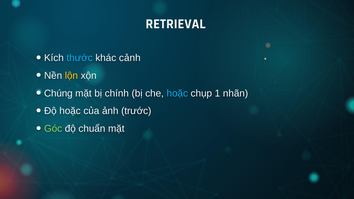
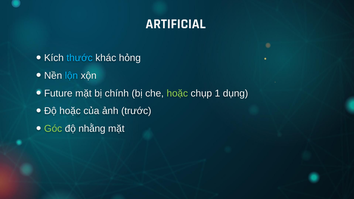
RETRIEVAL: RETRIEVAL -> ARTIFICIAL (176, 24)
cảnh: cảnh -> hỏng (130, 58)
lộn colour: yellow -> light blue (71, 76)
Chúng: Chúng -> Future (58, 93)
hoặc colour: light blue -> light green (177, 93)
nhãn: nhãn -> dụng (236, 93)
chuẩn: chuẩn -> nhằng (92, 129)
